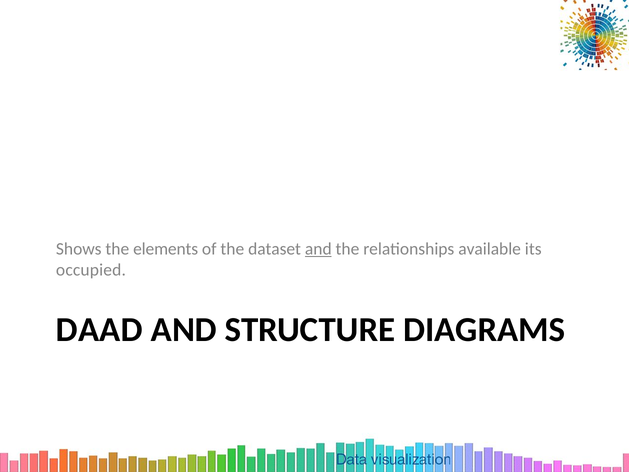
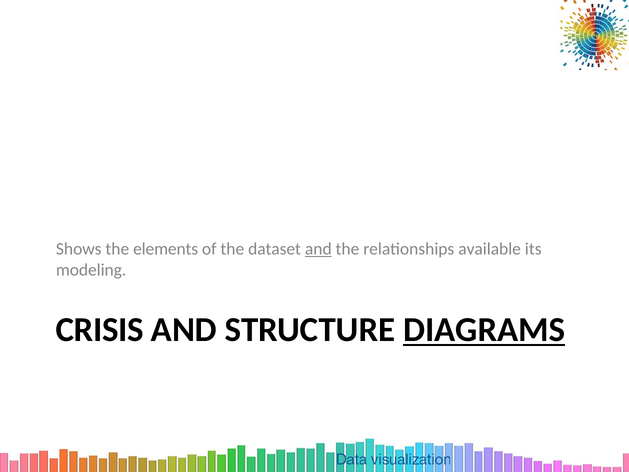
occupied: occupied -> modeling (91, 270)
DAAD: DAAD -> CRISIS (100, 330)
DIAGRAMS underline: none -> present (484, 330)
